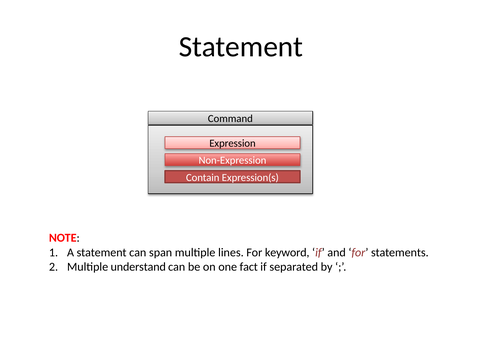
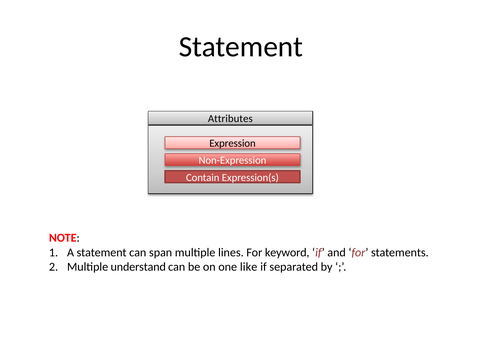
Command: Command -> Attributes (230, 118)
fact: fact -> like (249, 266)
